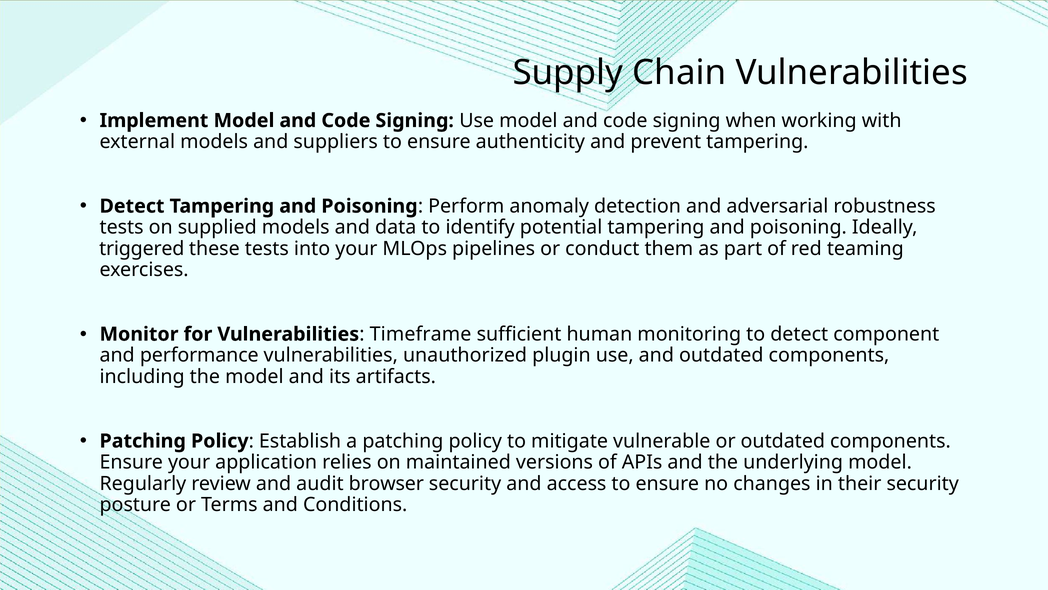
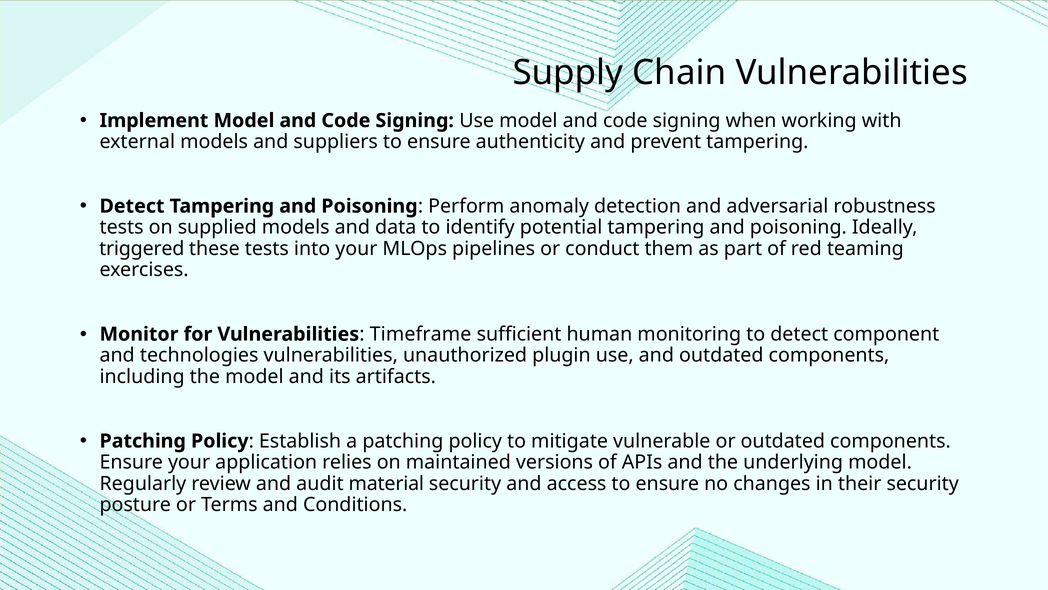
performance: performance -> technologies (199, 355)
browser: browser -> material (386, 483)
